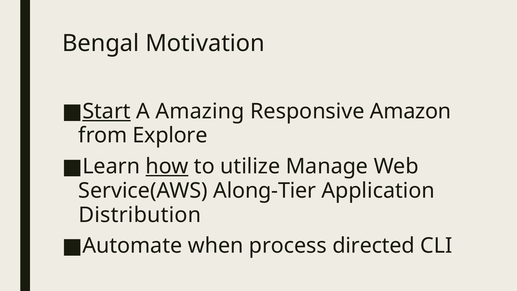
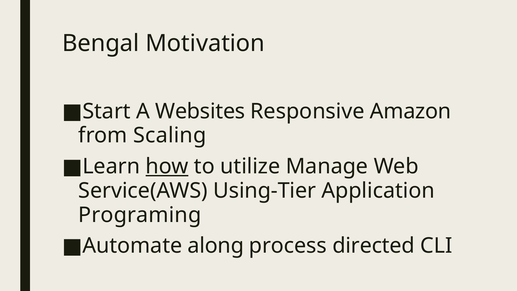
Start underline: present -> none (107, 111)
Amazing: Amazing -> Websites (200, 111)
Explore: Explore -> Scaling (170, 135)
Along-Tier: Along-Tier -> Using-Tier (265, 190)
Distribution: Distribution -> Programing (140, 215)
when: when -> along (216, 245)
